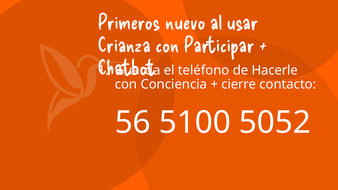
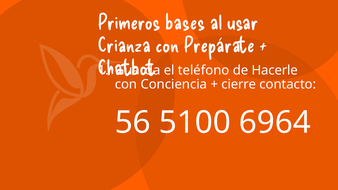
nuevo: nuevo -> bases (185, 23)
Participar: Participar -> Prepárate (219, 45)
5052: 5052 -> 6964 (275, 123)
